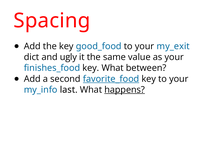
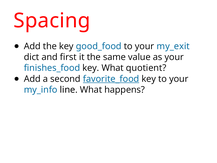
ugly: ugly -> first (68, 57)
between: between -> quotient (146, 68)
last: last -> line (68, 90)
happens underline: present -> none (125, 90)
